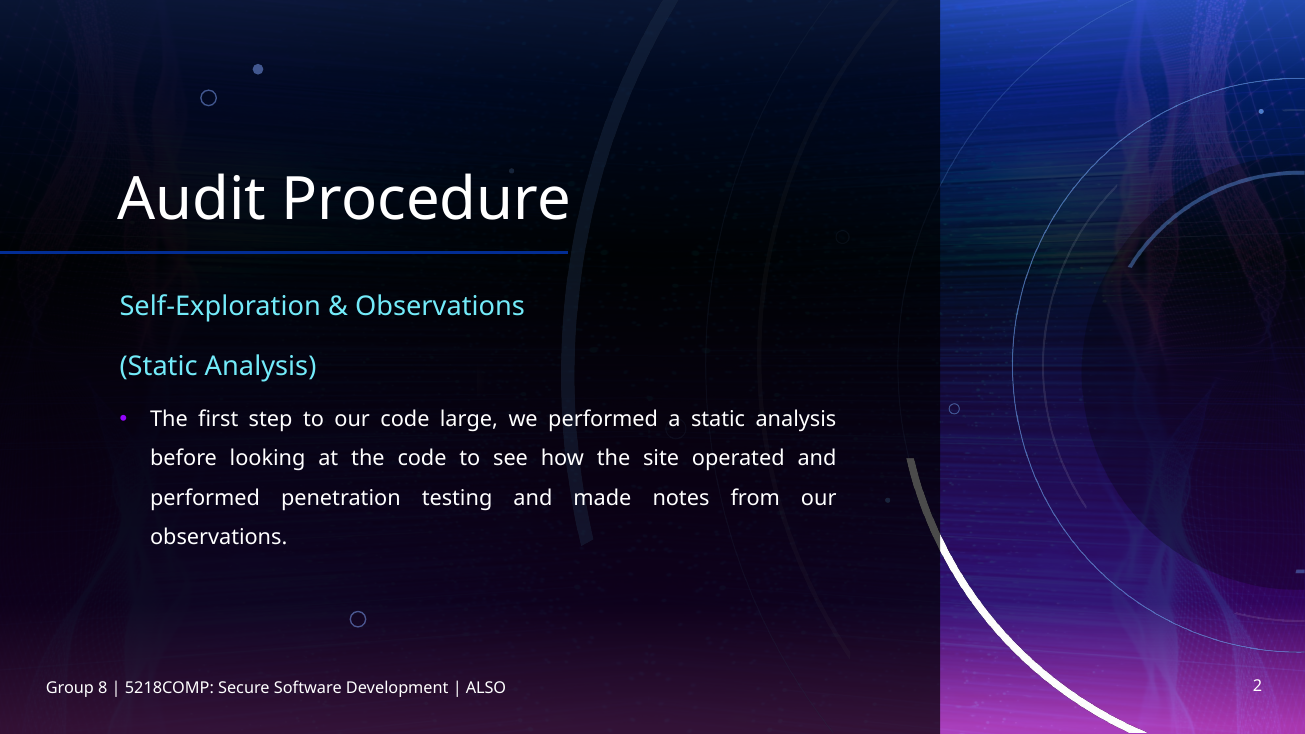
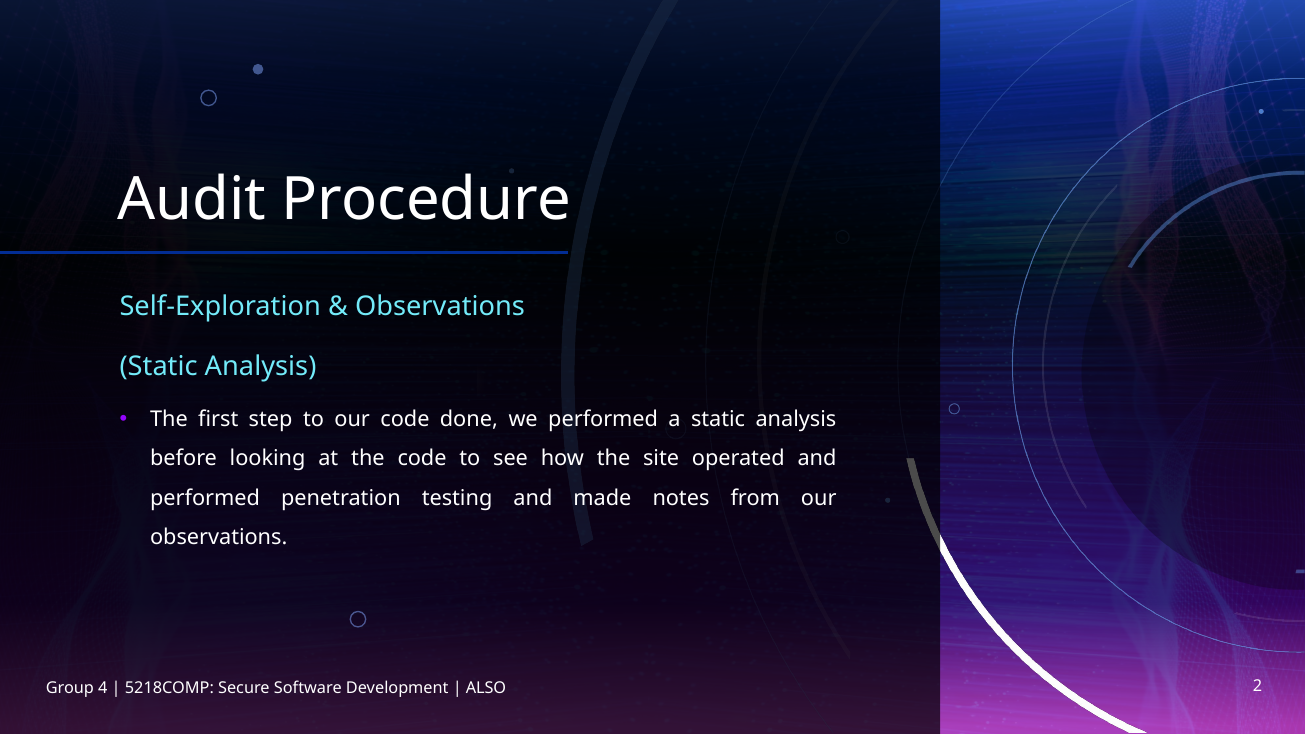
large: large -> done (469, 420)
8: 8 -> 4 (103, 688)
